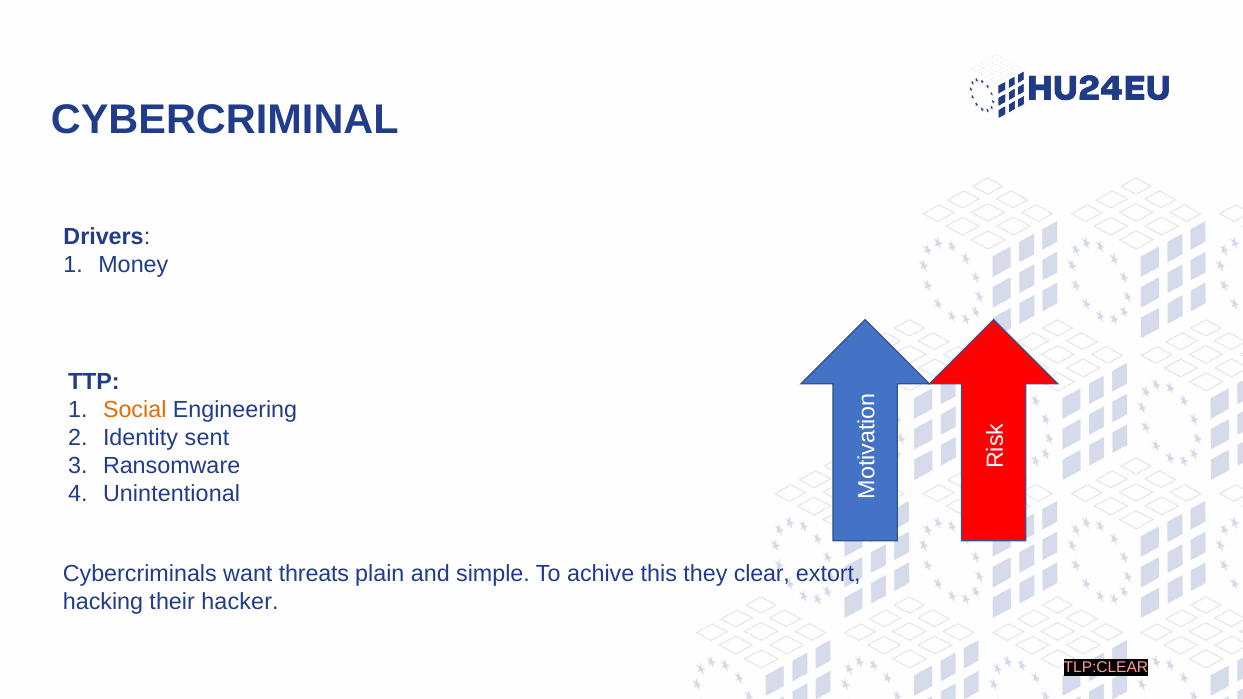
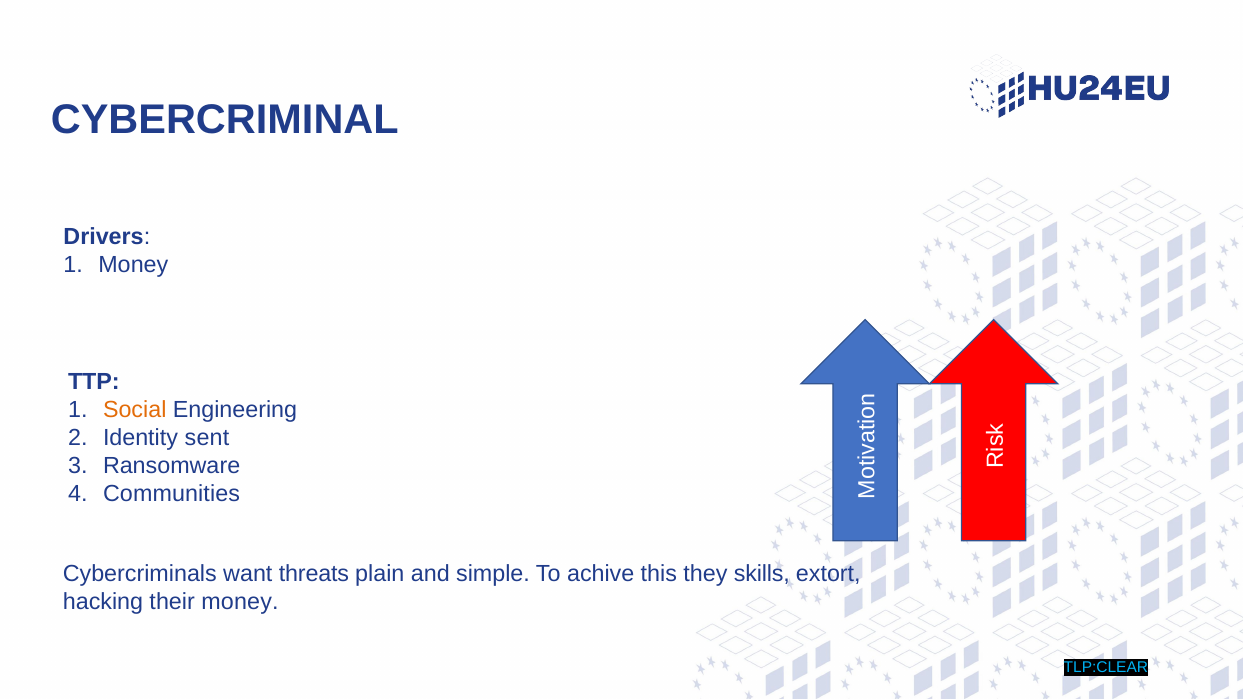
Unintentional: Unintentional -> Communities (172, 494)
clear: clear -> skills (762, 574)
their hacker: hacker -> money (240, 602)
TLP:CLEAR colour: pink -> light blue (1106, 668)
